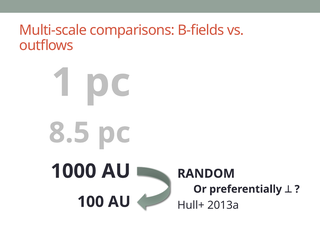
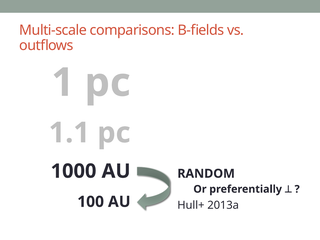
8.5: 8.5 -> 1.1 (69, 133)
